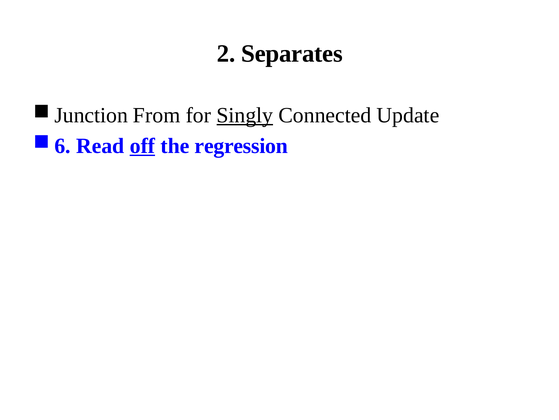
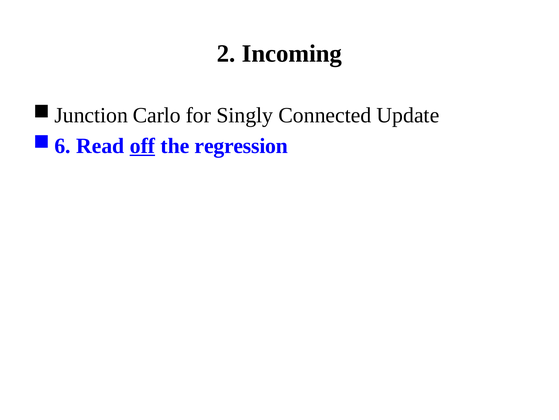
Separates: Separates -> Incoming (292, 53)
From: From -> Carlo (157, 115)
Singly underline: present -> none (245, 115)
